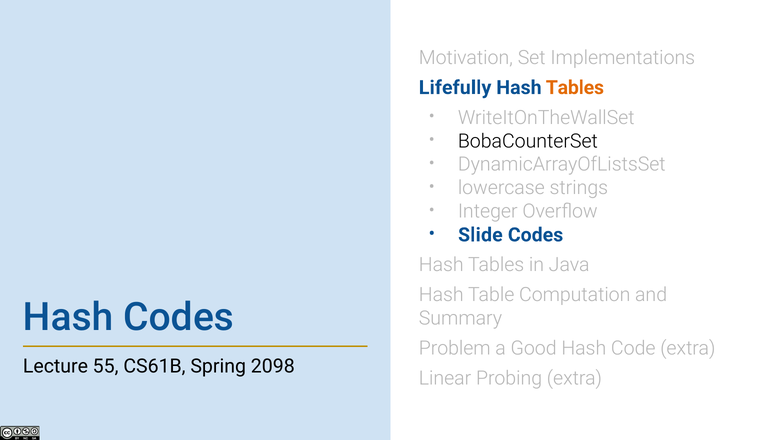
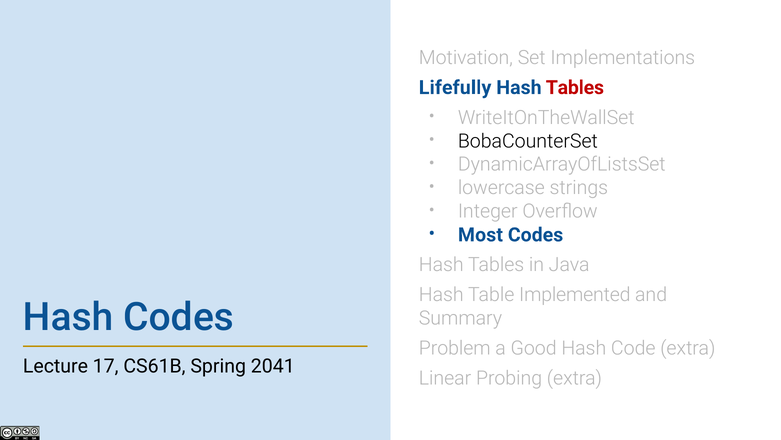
Tables colour: orange -> red (575, 87)
Slide: Slide -> Most (480, 235)
Computation: Computation -> Implemented (575, 294)
55: 55 -> 17 (106, 366)
2098: 2098 -> 2041 (273, 366)
